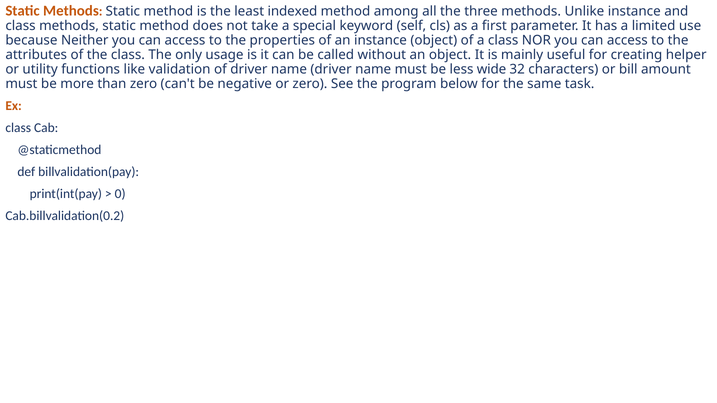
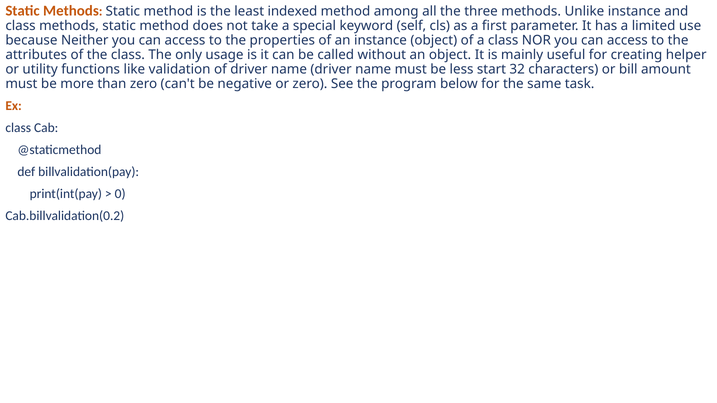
wide: wide -> start (491, 70)
